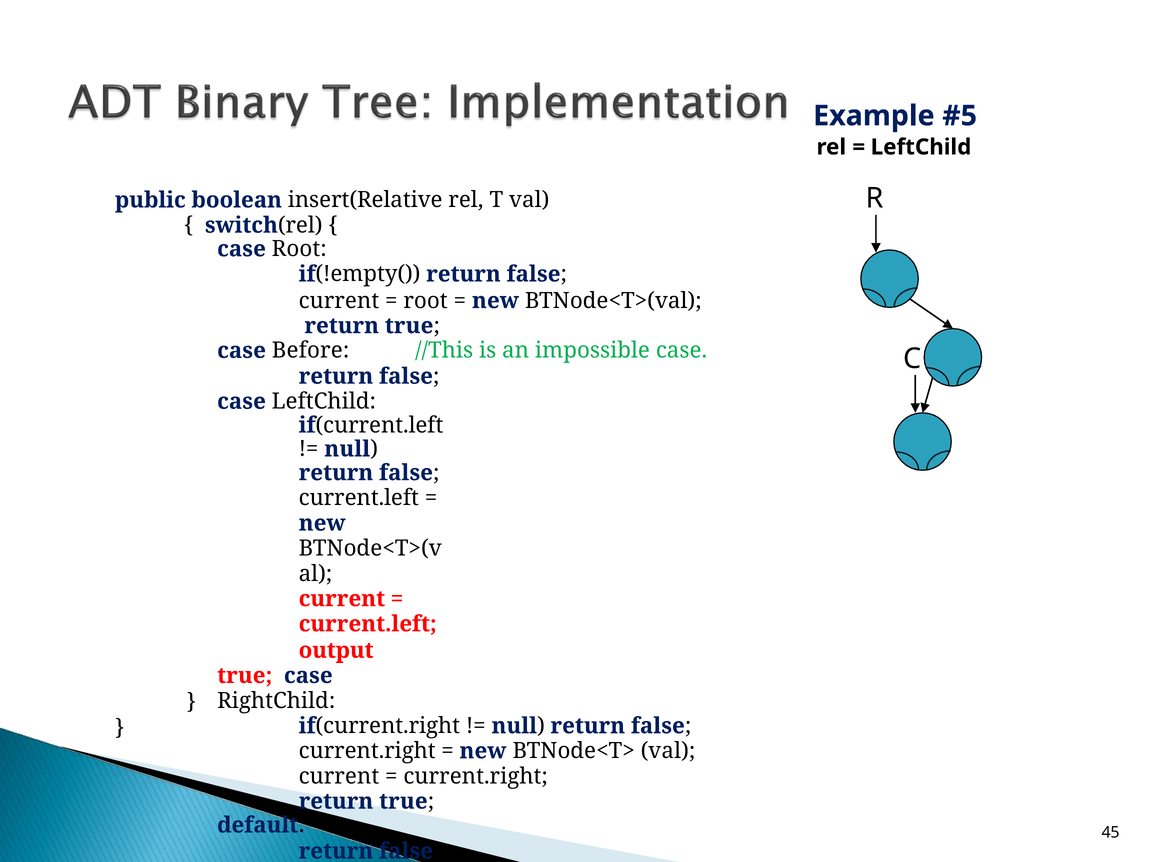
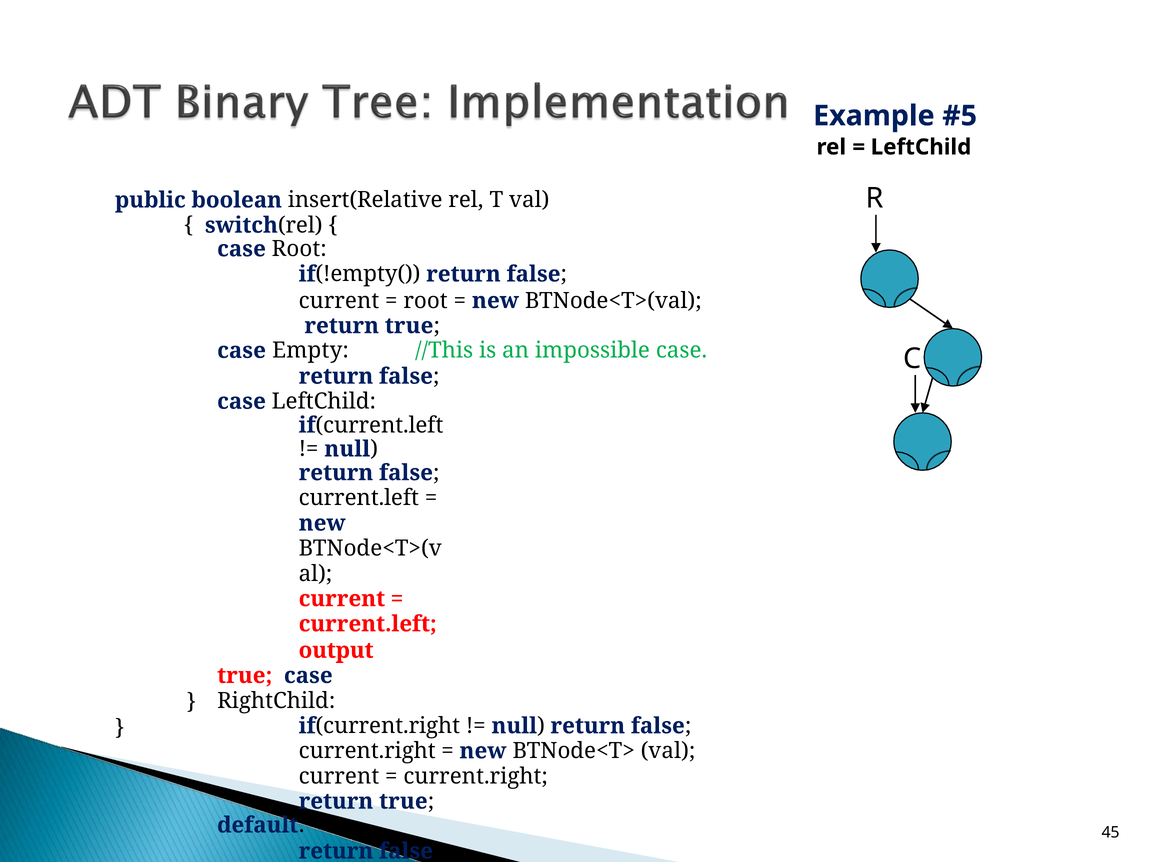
Before: Before -> Empty (311, 350)
